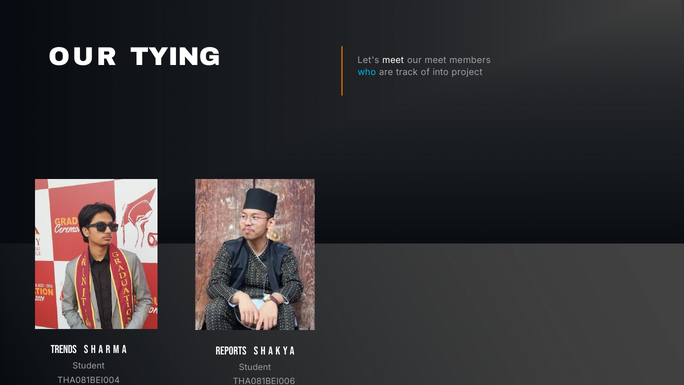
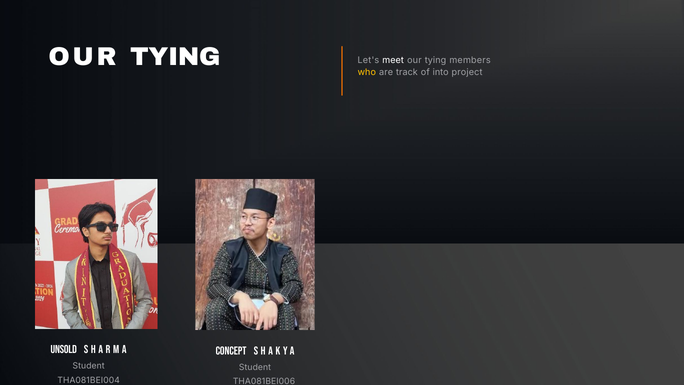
meet: meet -> tying (435, 60)
who colour: light blue -> yellow (367, 72)
TRENDS: TRENDS -> UNSOLD (64, 349)
REPORTS: REPORTS -> CONCEPT (231, 351)
